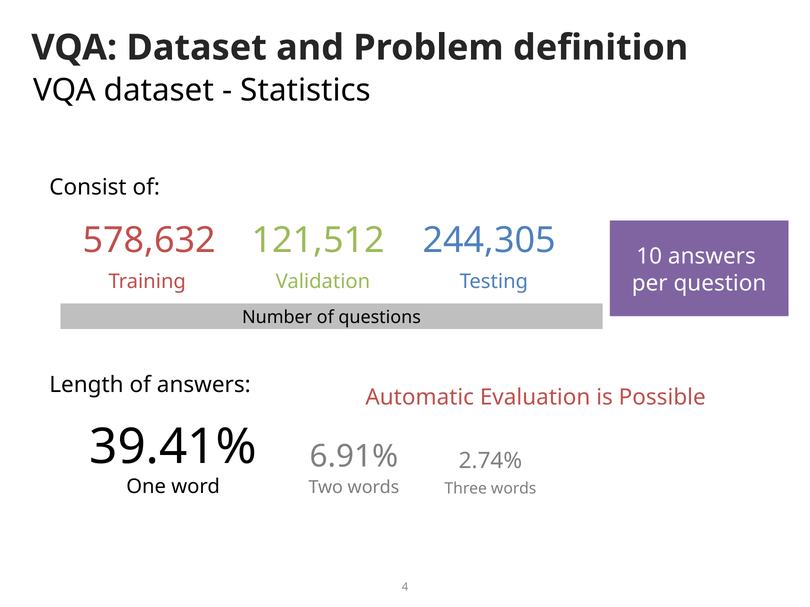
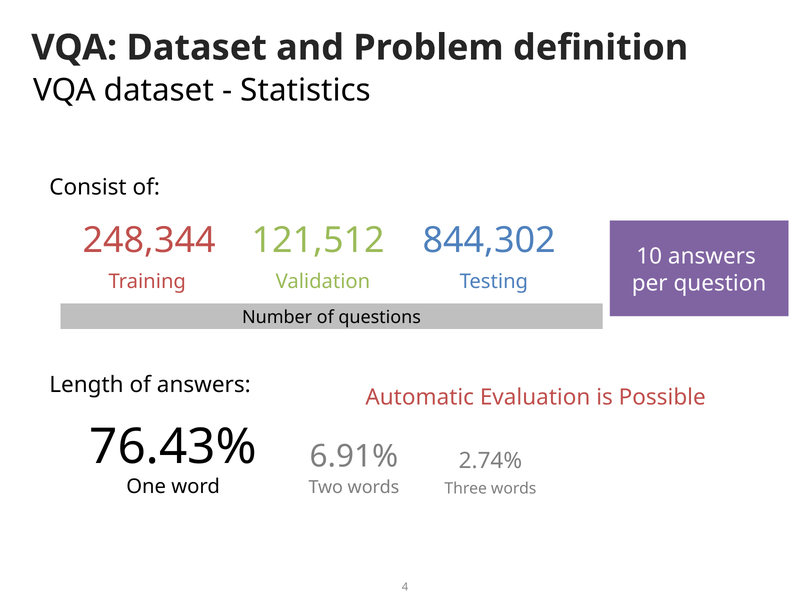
578,632: 578,632 -> 248,344 (149, 241)
244,305: 244,305 -> 844,302 (489, 241)
39.41%: 39.41% -> 76.43% (173, 447)
